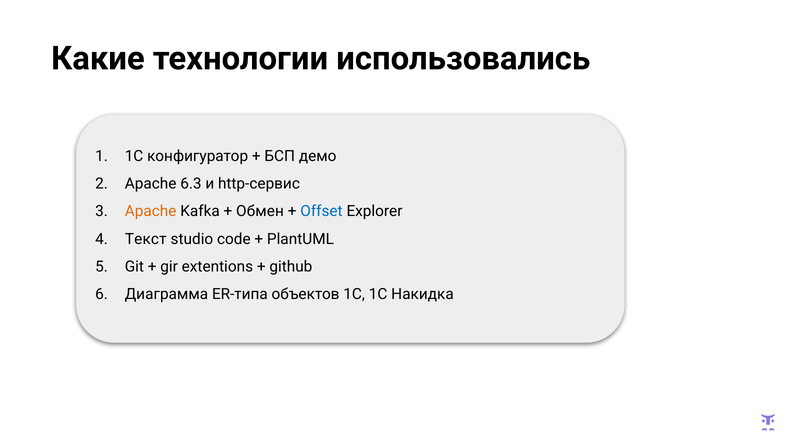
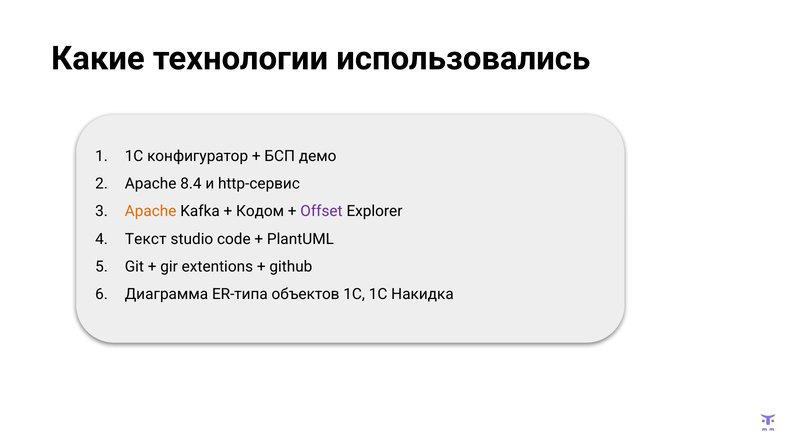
6.3: 6.3 -> 8.4 (191, 184)
Обмен: Обмен -> Кодом (260, 211)
Offset colour: blue -> purple (321, 211)
